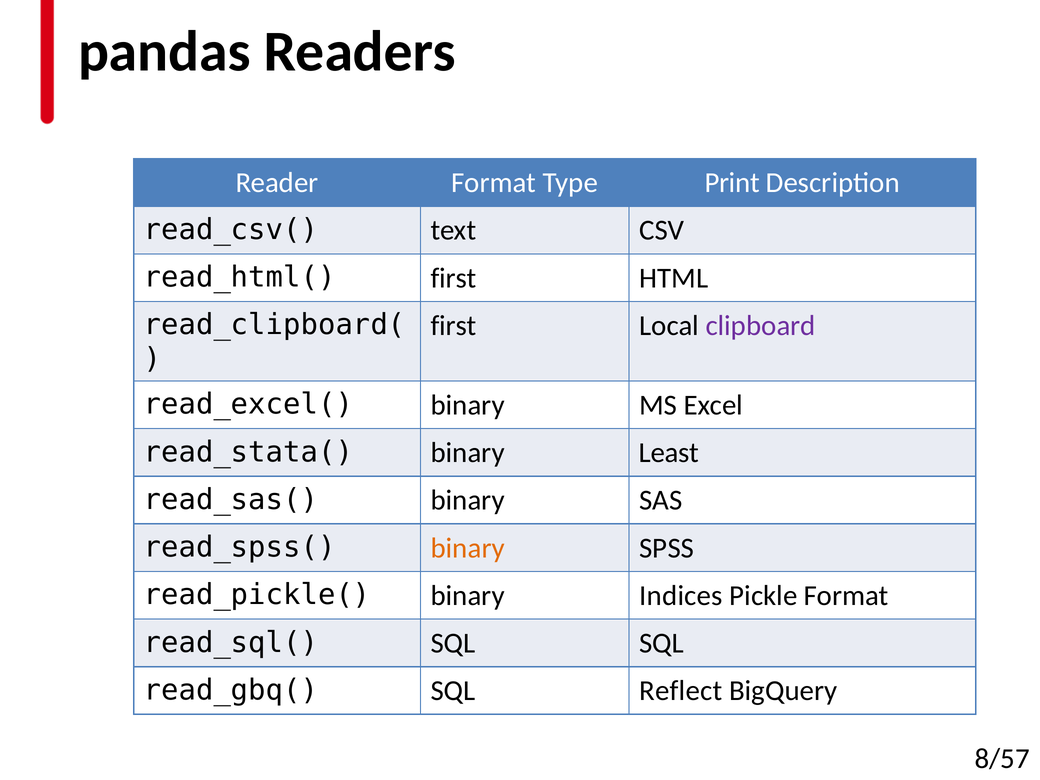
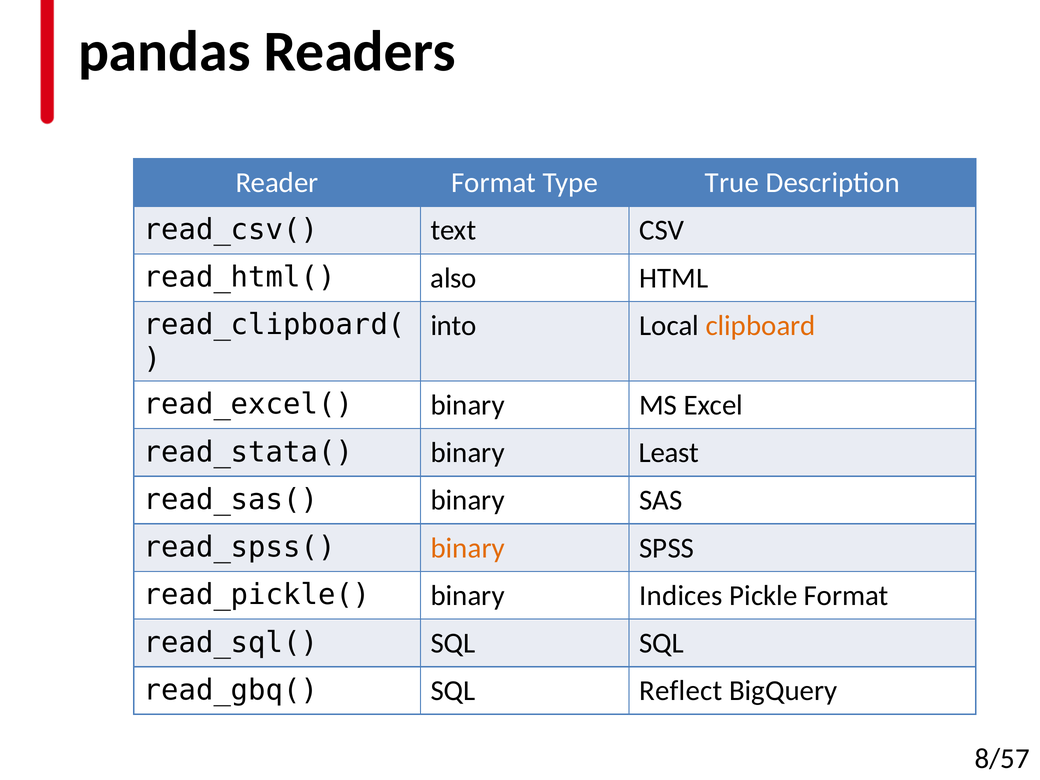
Print: Print -> True (732, 183)
first: first -> also (454, 278)
first: first -> into (454, 326)
clipboard colour: purple -> orange (761, 326)
